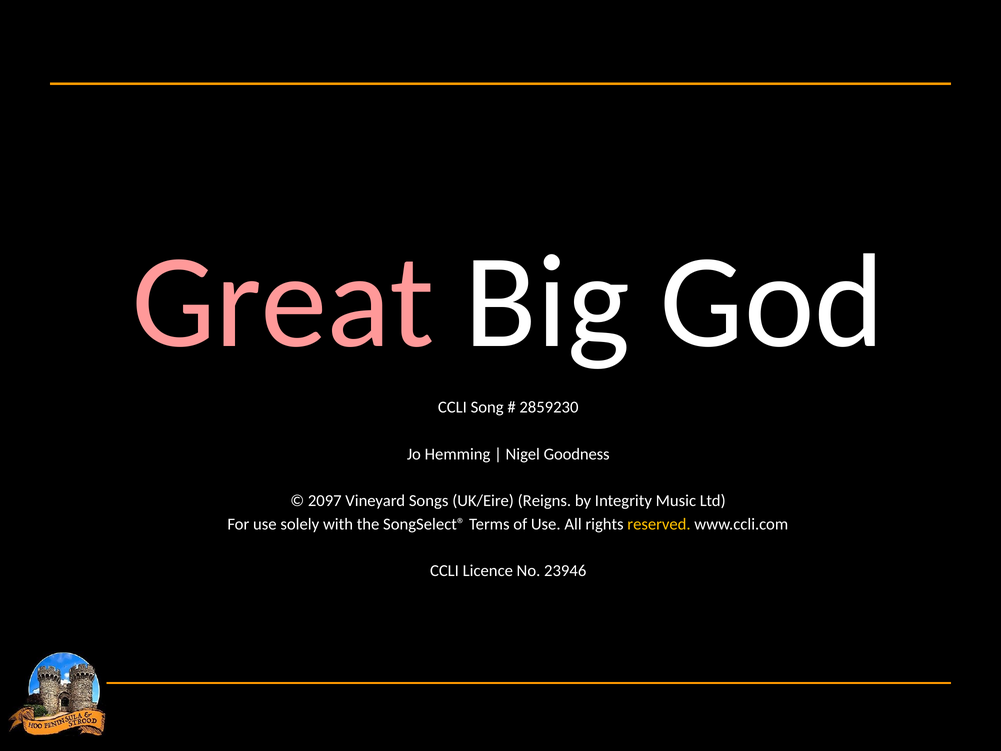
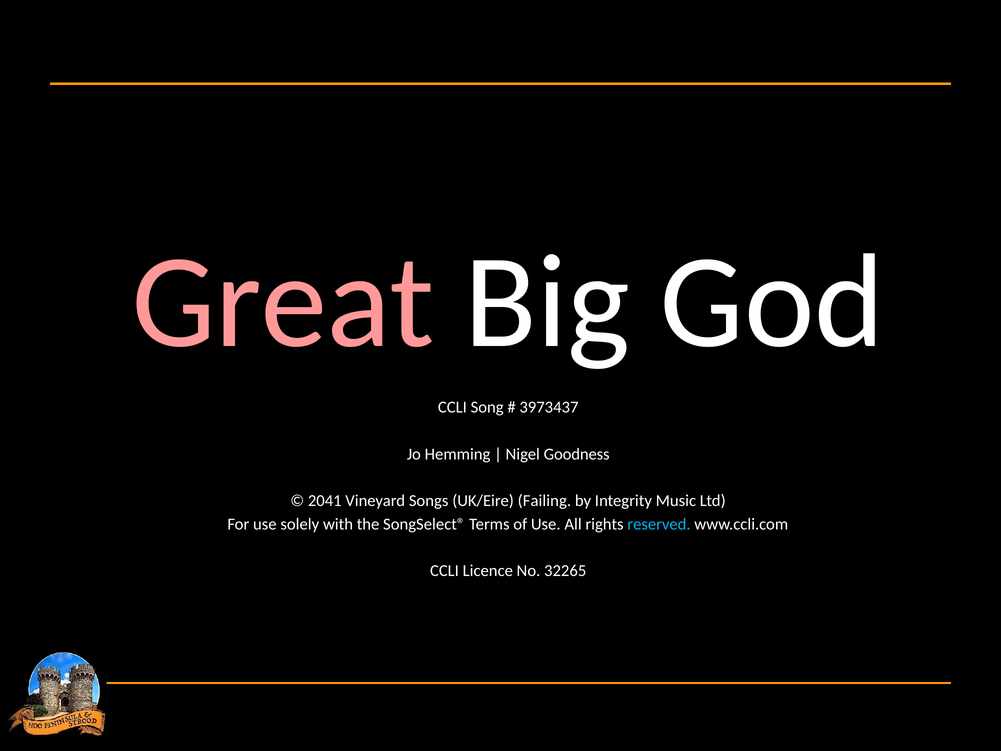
2859230: 2859230 -> 3973437 (549, 407)
2097: 2097 -> 2041 (325, 501)
Reigns: Reigns -> Failing (544, 501)
reserved colour: yellow -> light blue (659, 524)
23946: 23946 -> 32265 (565, 571)
